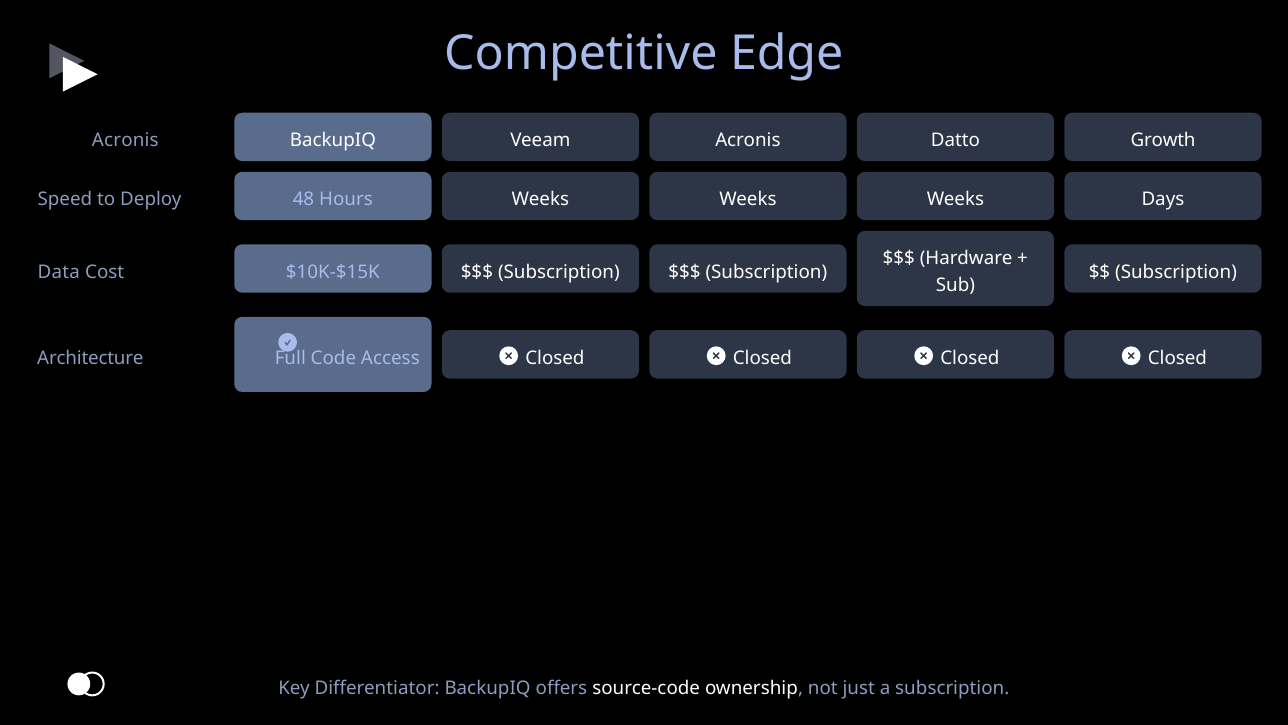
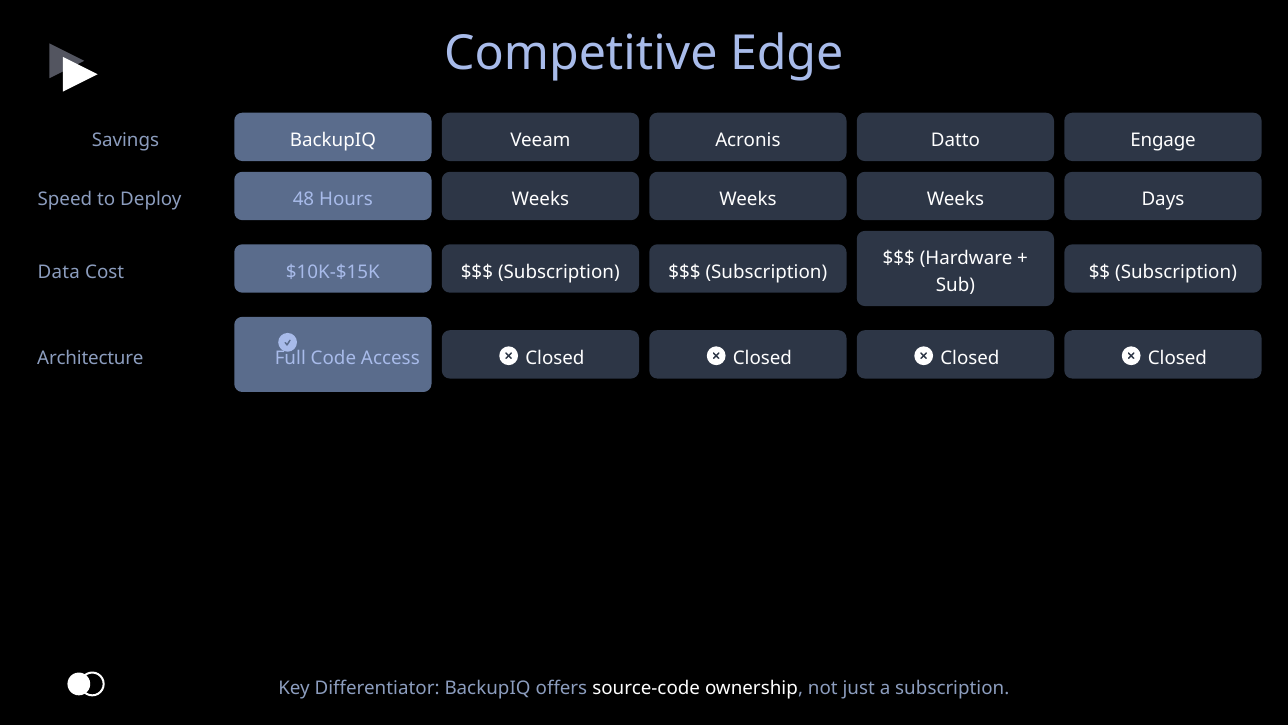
Acronis: Acronis -> Savings (125, 140)
Growth: Growth -> Engage (1163, 140)
